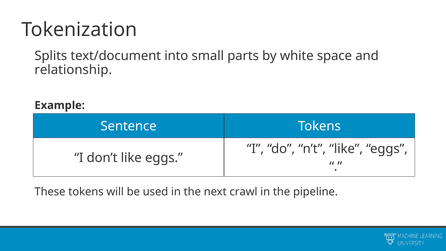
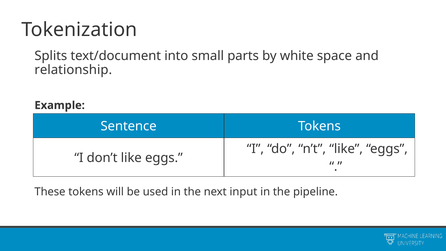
crawl: crawl -> input (243, 192)
